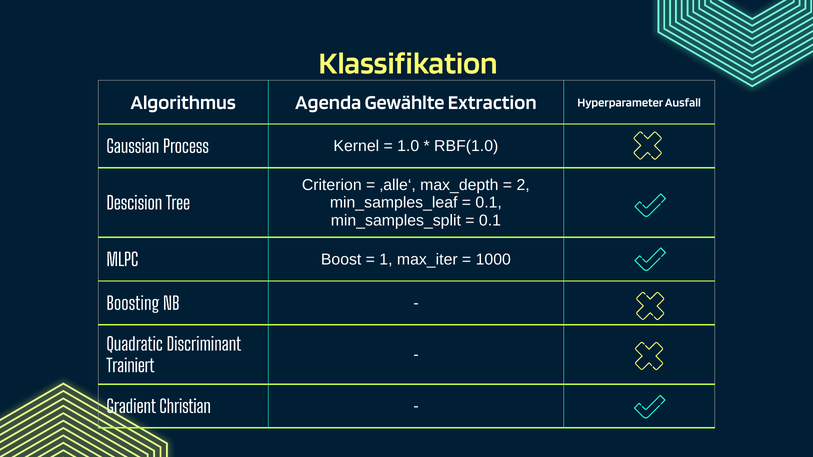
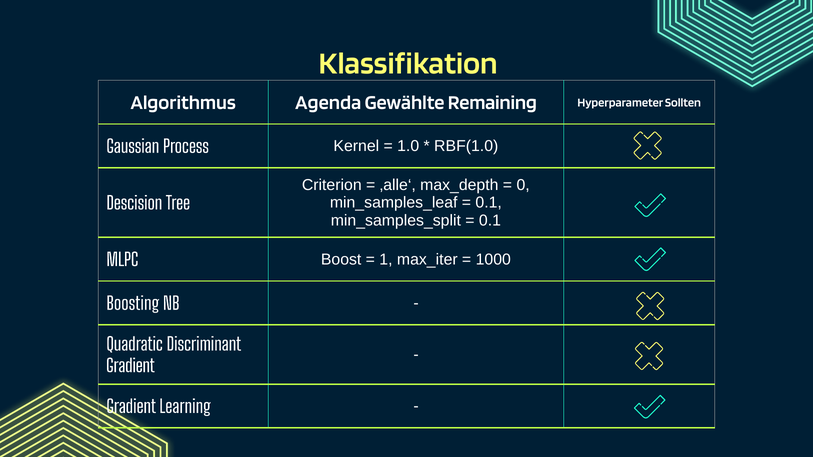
Extraction: Extraction -> Remaining (492, 103)
Ausfall: Ausfall -> Sollten (683, 103)
2: 2 -> 0 (523, 185)
Trainiert: Trainiert -> Gradient (130, 366)
Christian: Christian -> Learning (185, 407)
